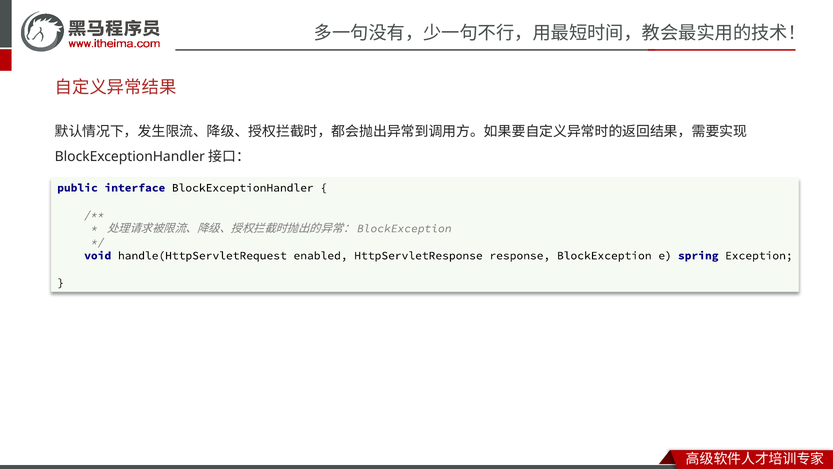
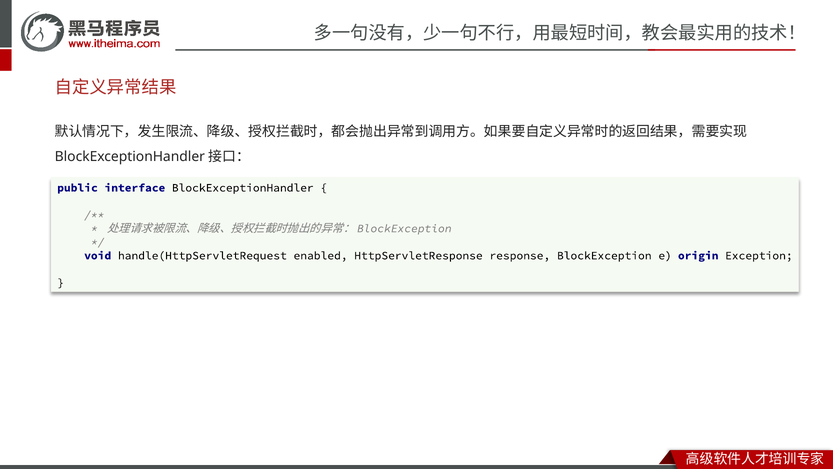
spring: spring -> origin (698, 255)
